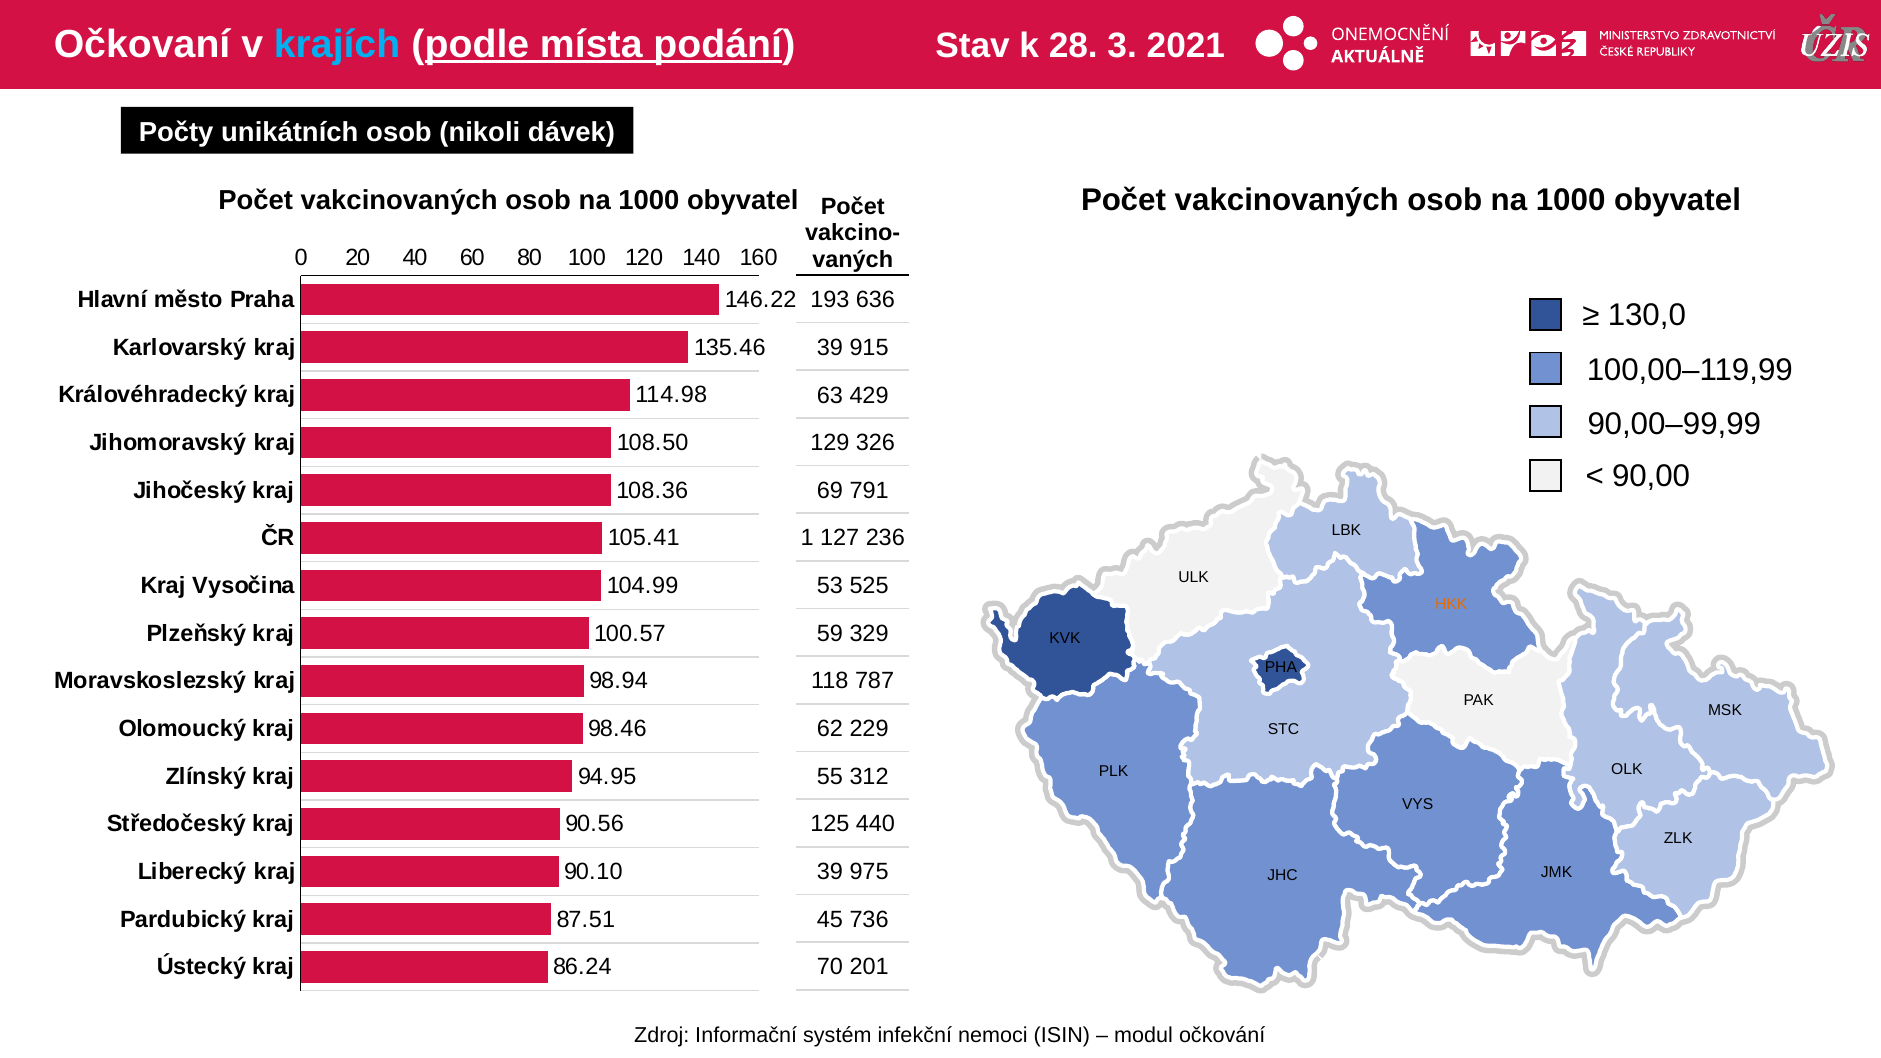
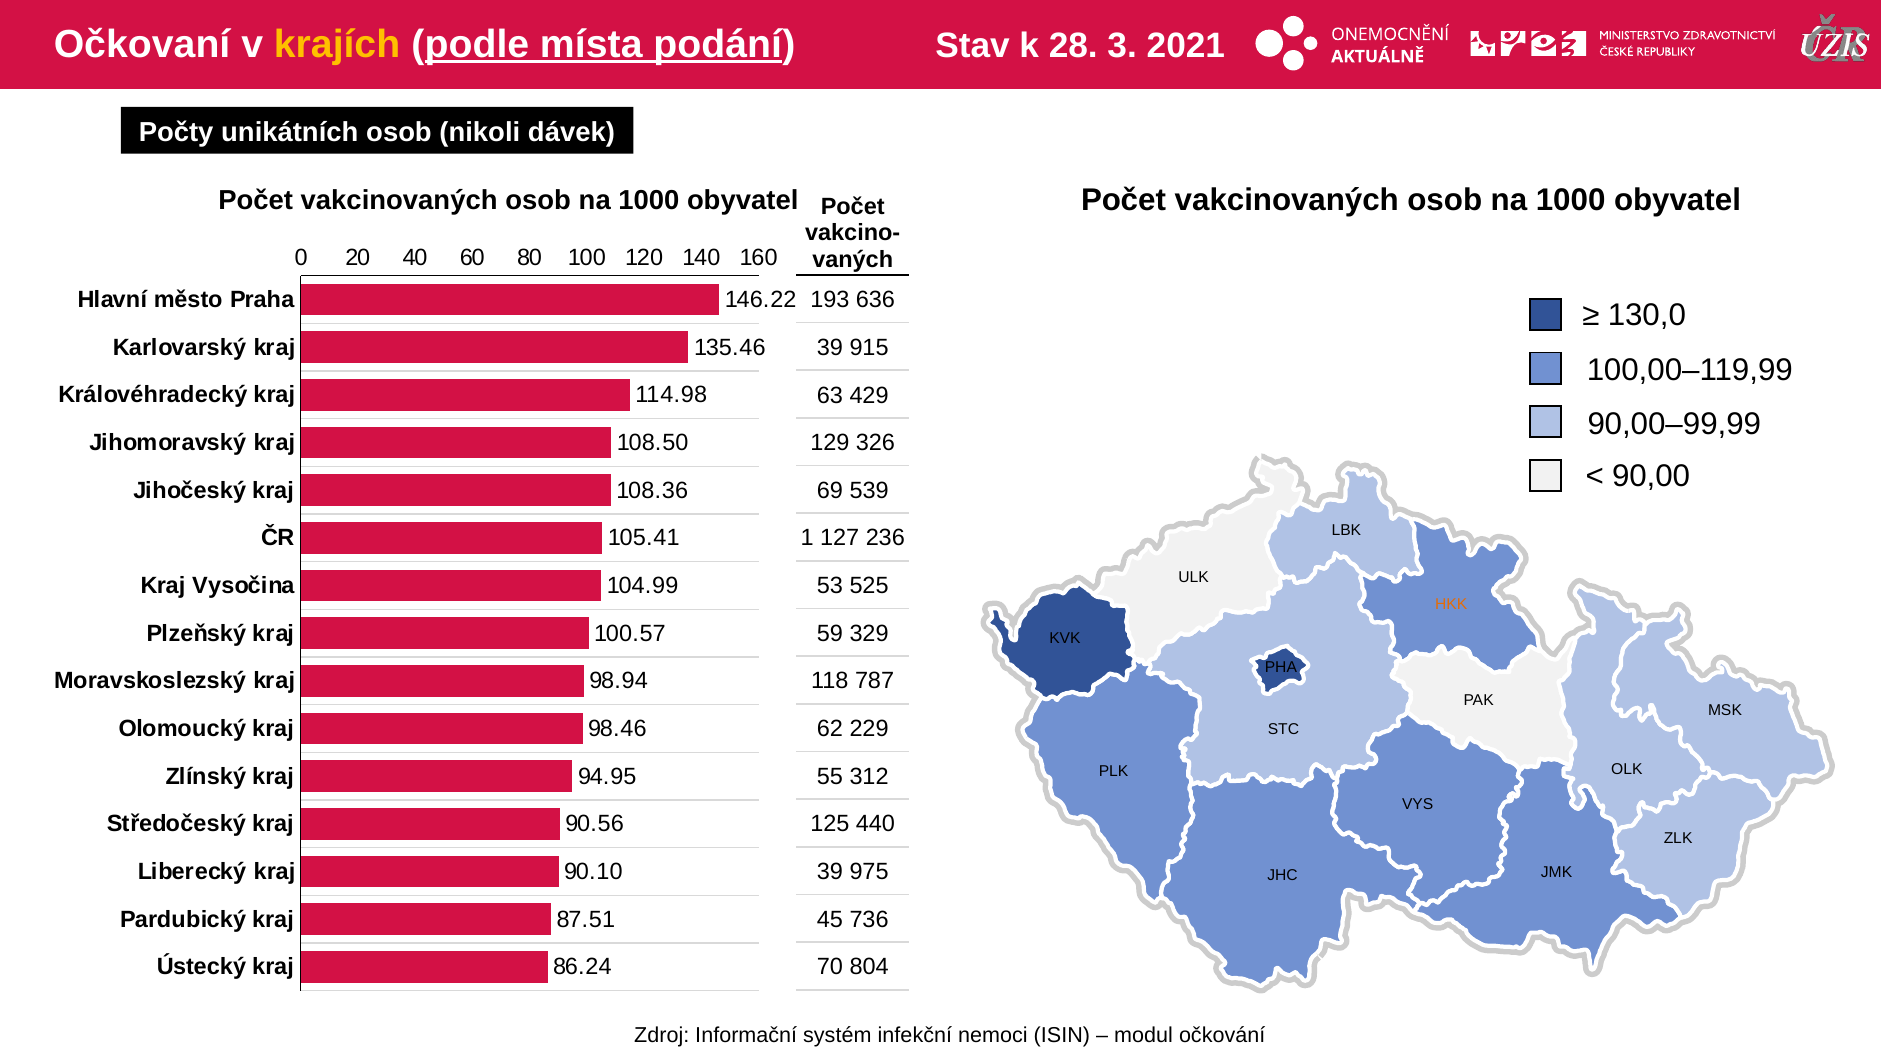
krajích colour: light blue -> yellow (337, 44)
791: 791 -> 539 (869, 491)
201: 201 -> 804 (869, 967)
